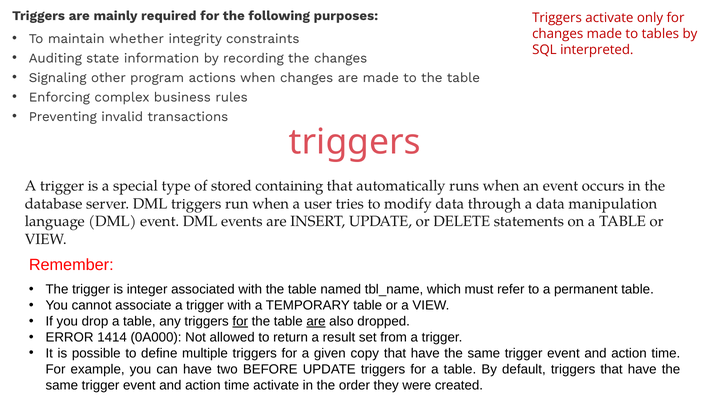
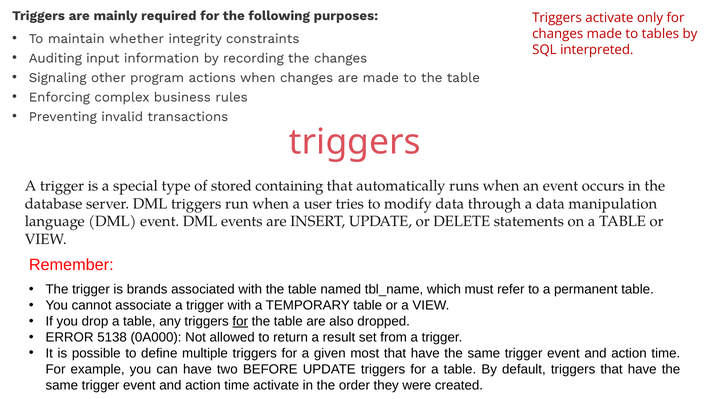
state: state -> input (103, 58)
integer: integer -> brands (147, 290)
are underline: present -> none (316, 322)
1414: 1414 -> 5138 (112, 338)
copy: copy -> most (365, 354)
